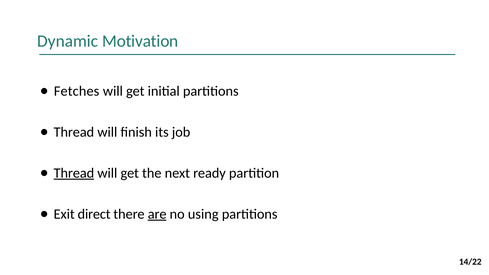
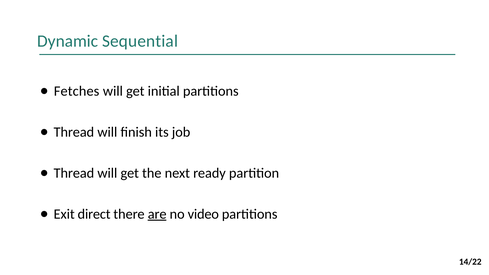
Motivation: Motivation -> Sequential (140, 41)
Thread underline: present -> none (74, 173)
using: using -> video (203, 214)
